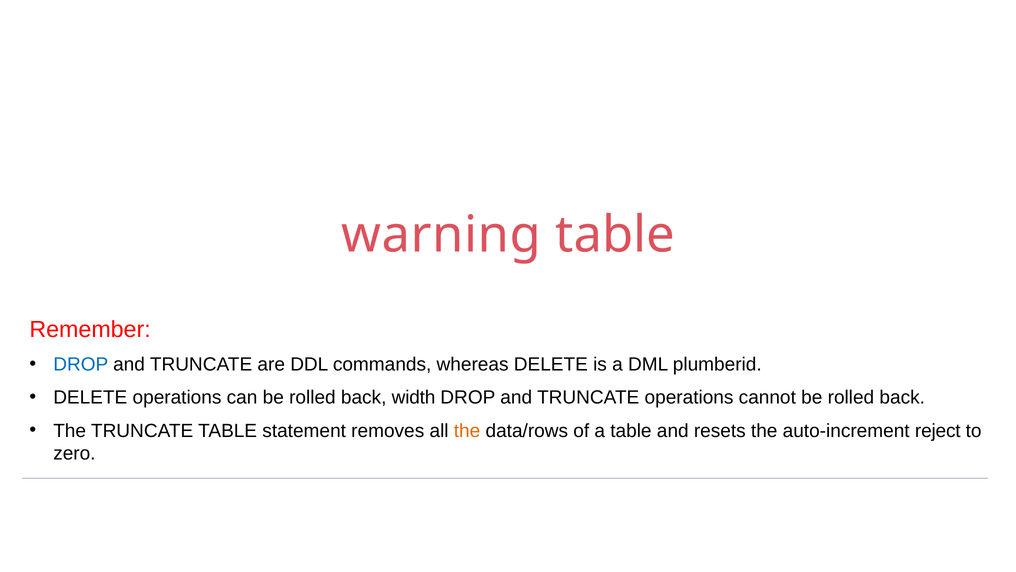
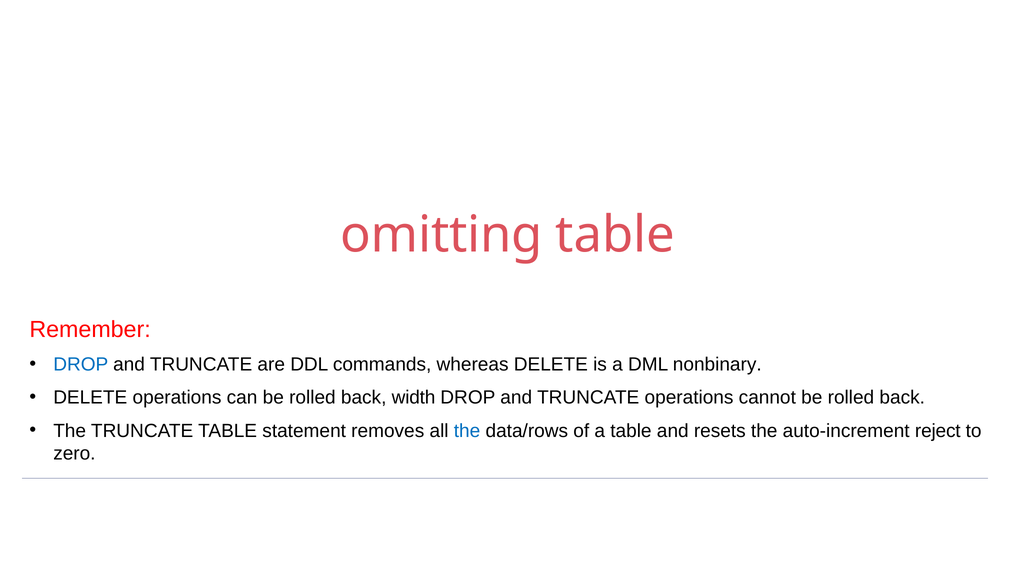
warning: warning -> omitting (441, 235)
plumberid: plumberid -> nonbinary (717, 364)
the colour: orange -> blue (467, 430)
